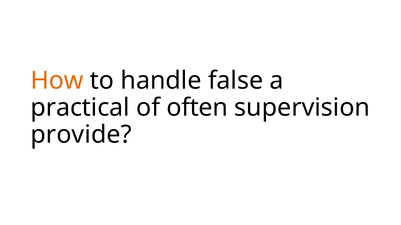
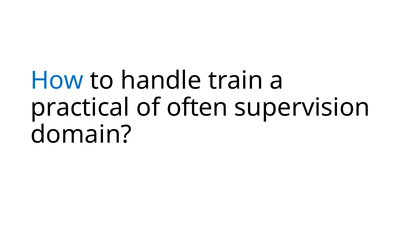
How colour: orange -> blue (57, 81)
false: false -> train (236, 81)
provide: provide -> domain (81, 135)
